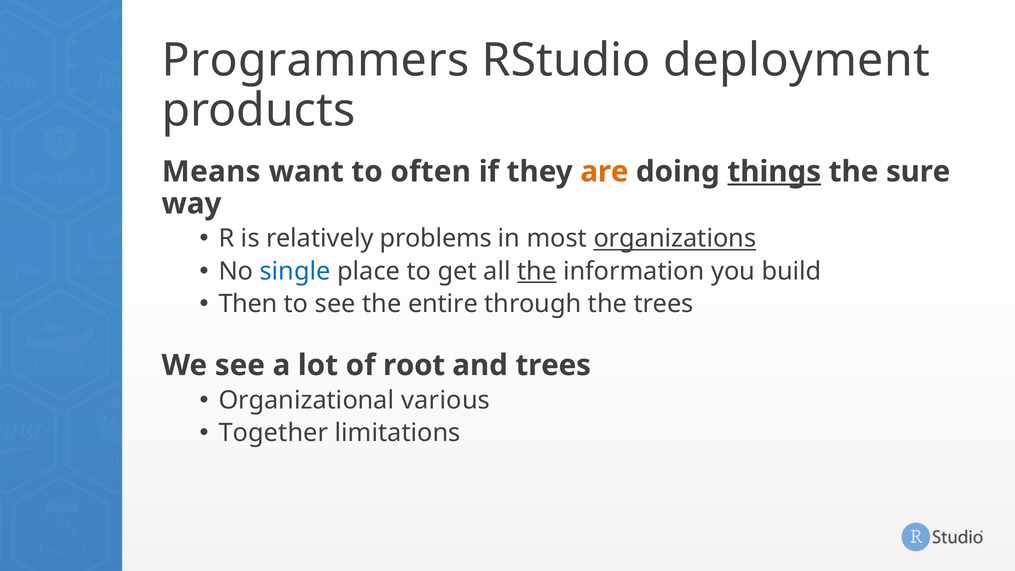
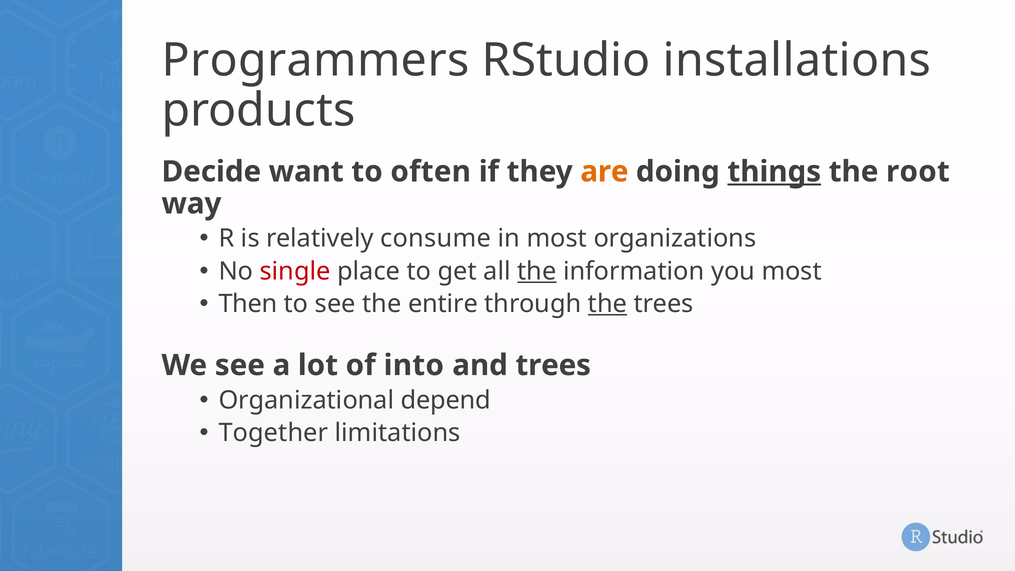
deployment: deployment -> installations (797, 60)
Means: Means -> Decide (211, 172)
sure: sure -> root (918, 172)
problems: problems -> consume (436, 239)
organizations underline: present -> none (675, 239)
single colour: blue -> red (295, 271)
you build: build -> most (792, 271)
the underline: none -> present (607, 304)
root: root -> into (414, 365)
various: various -> depend (446, 400)
